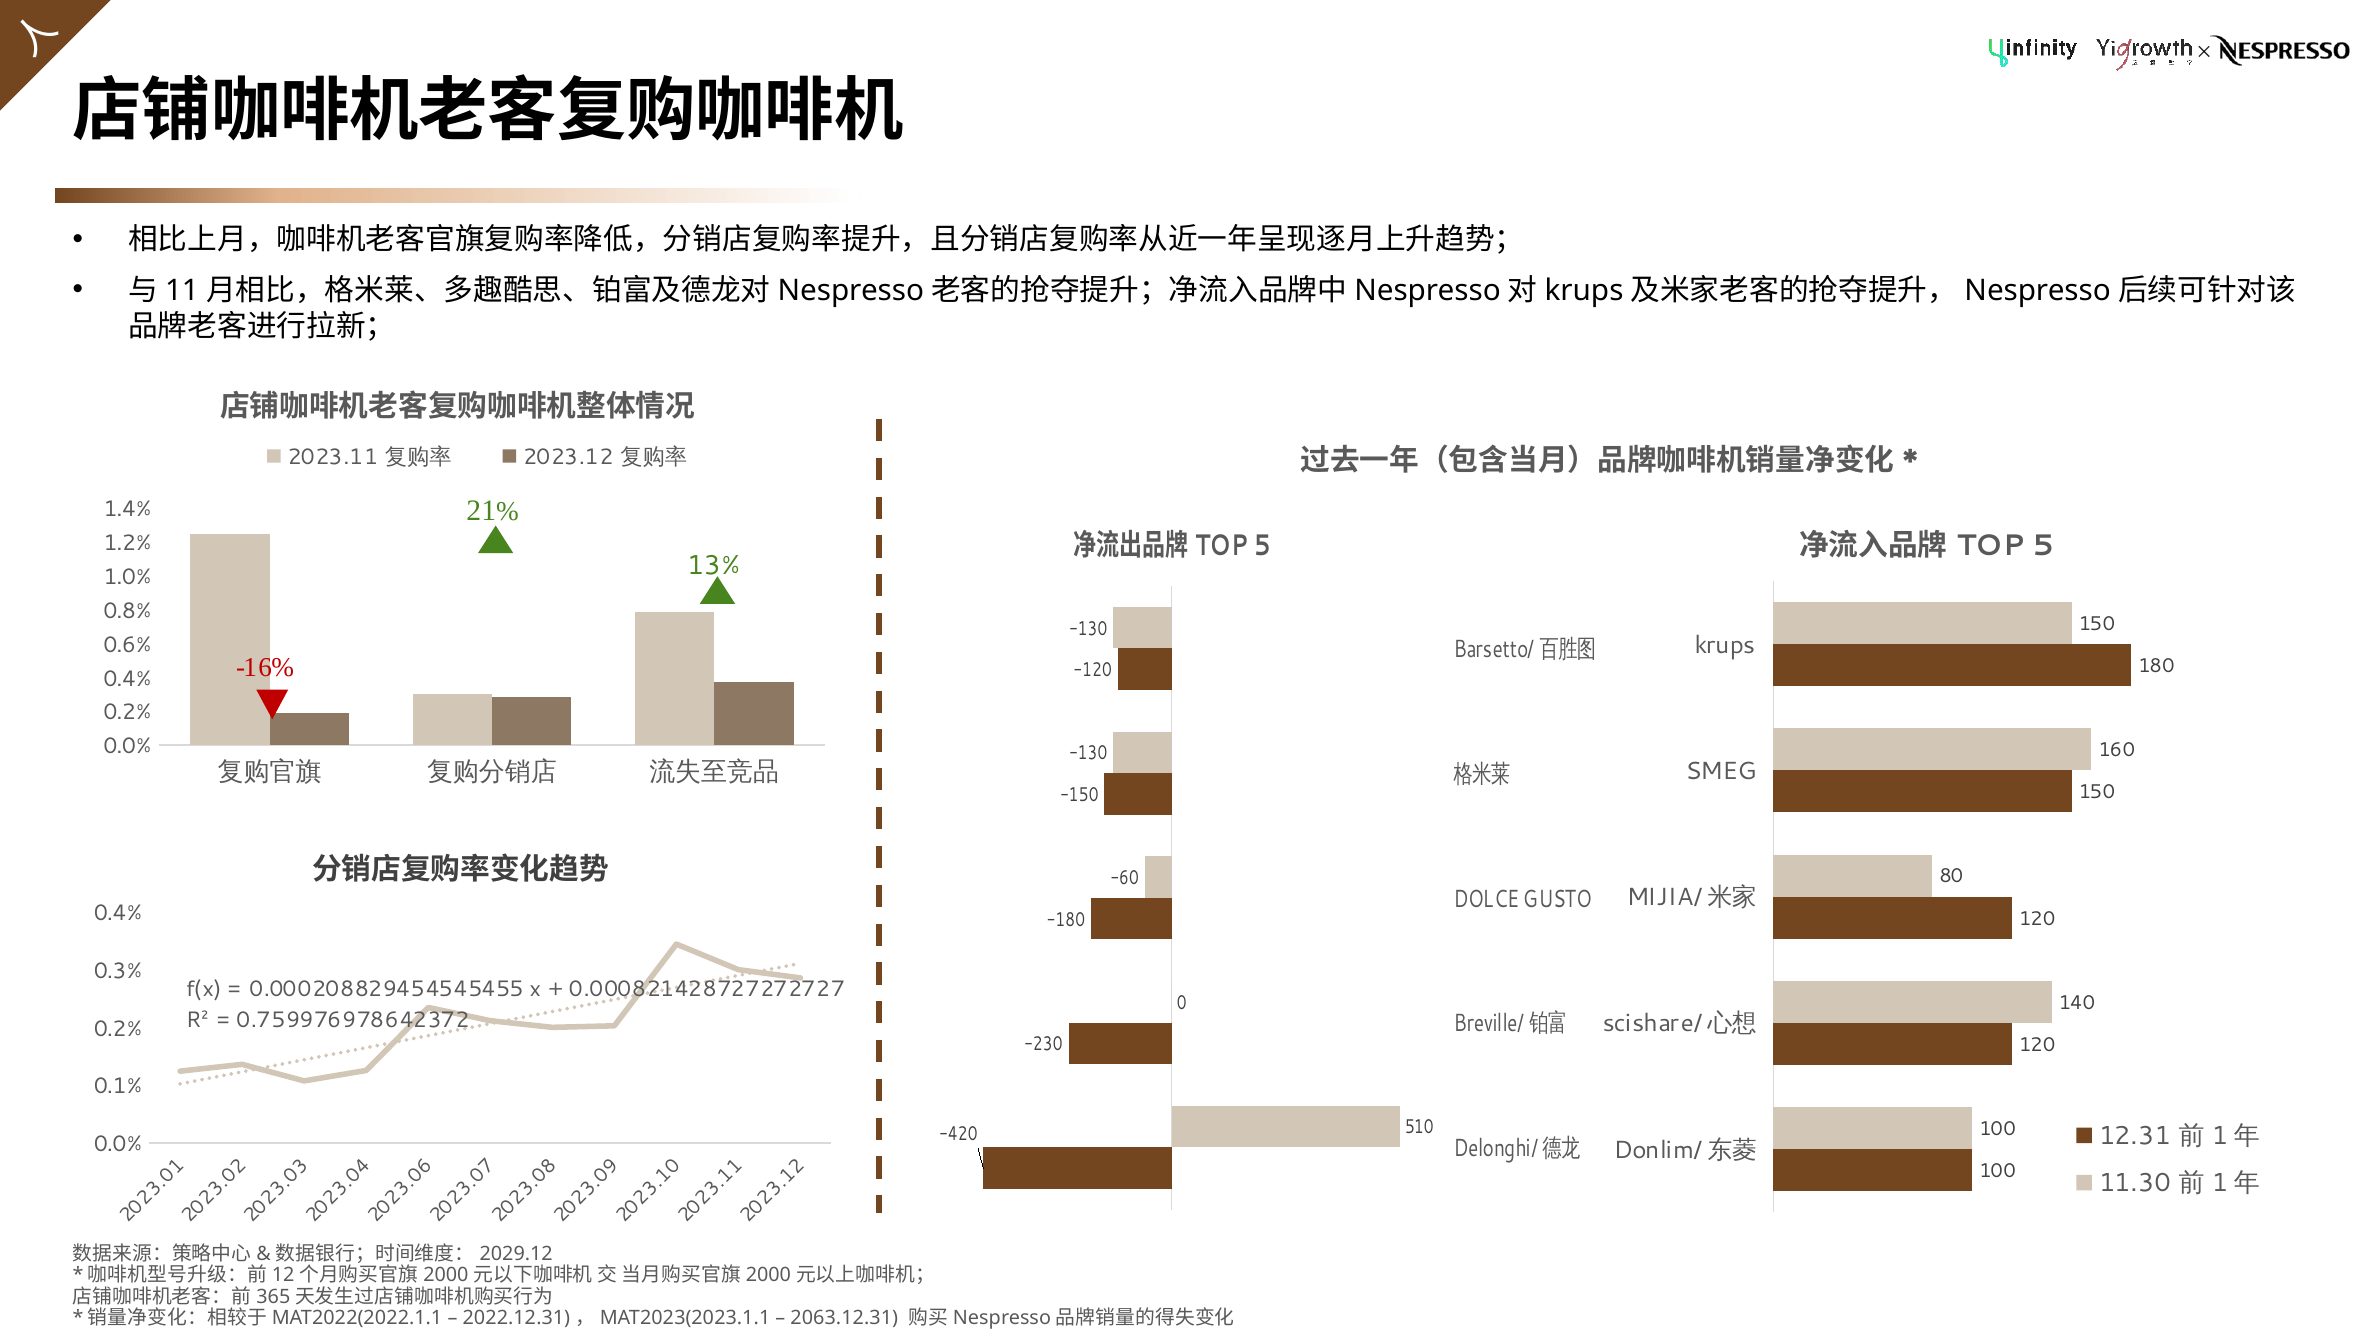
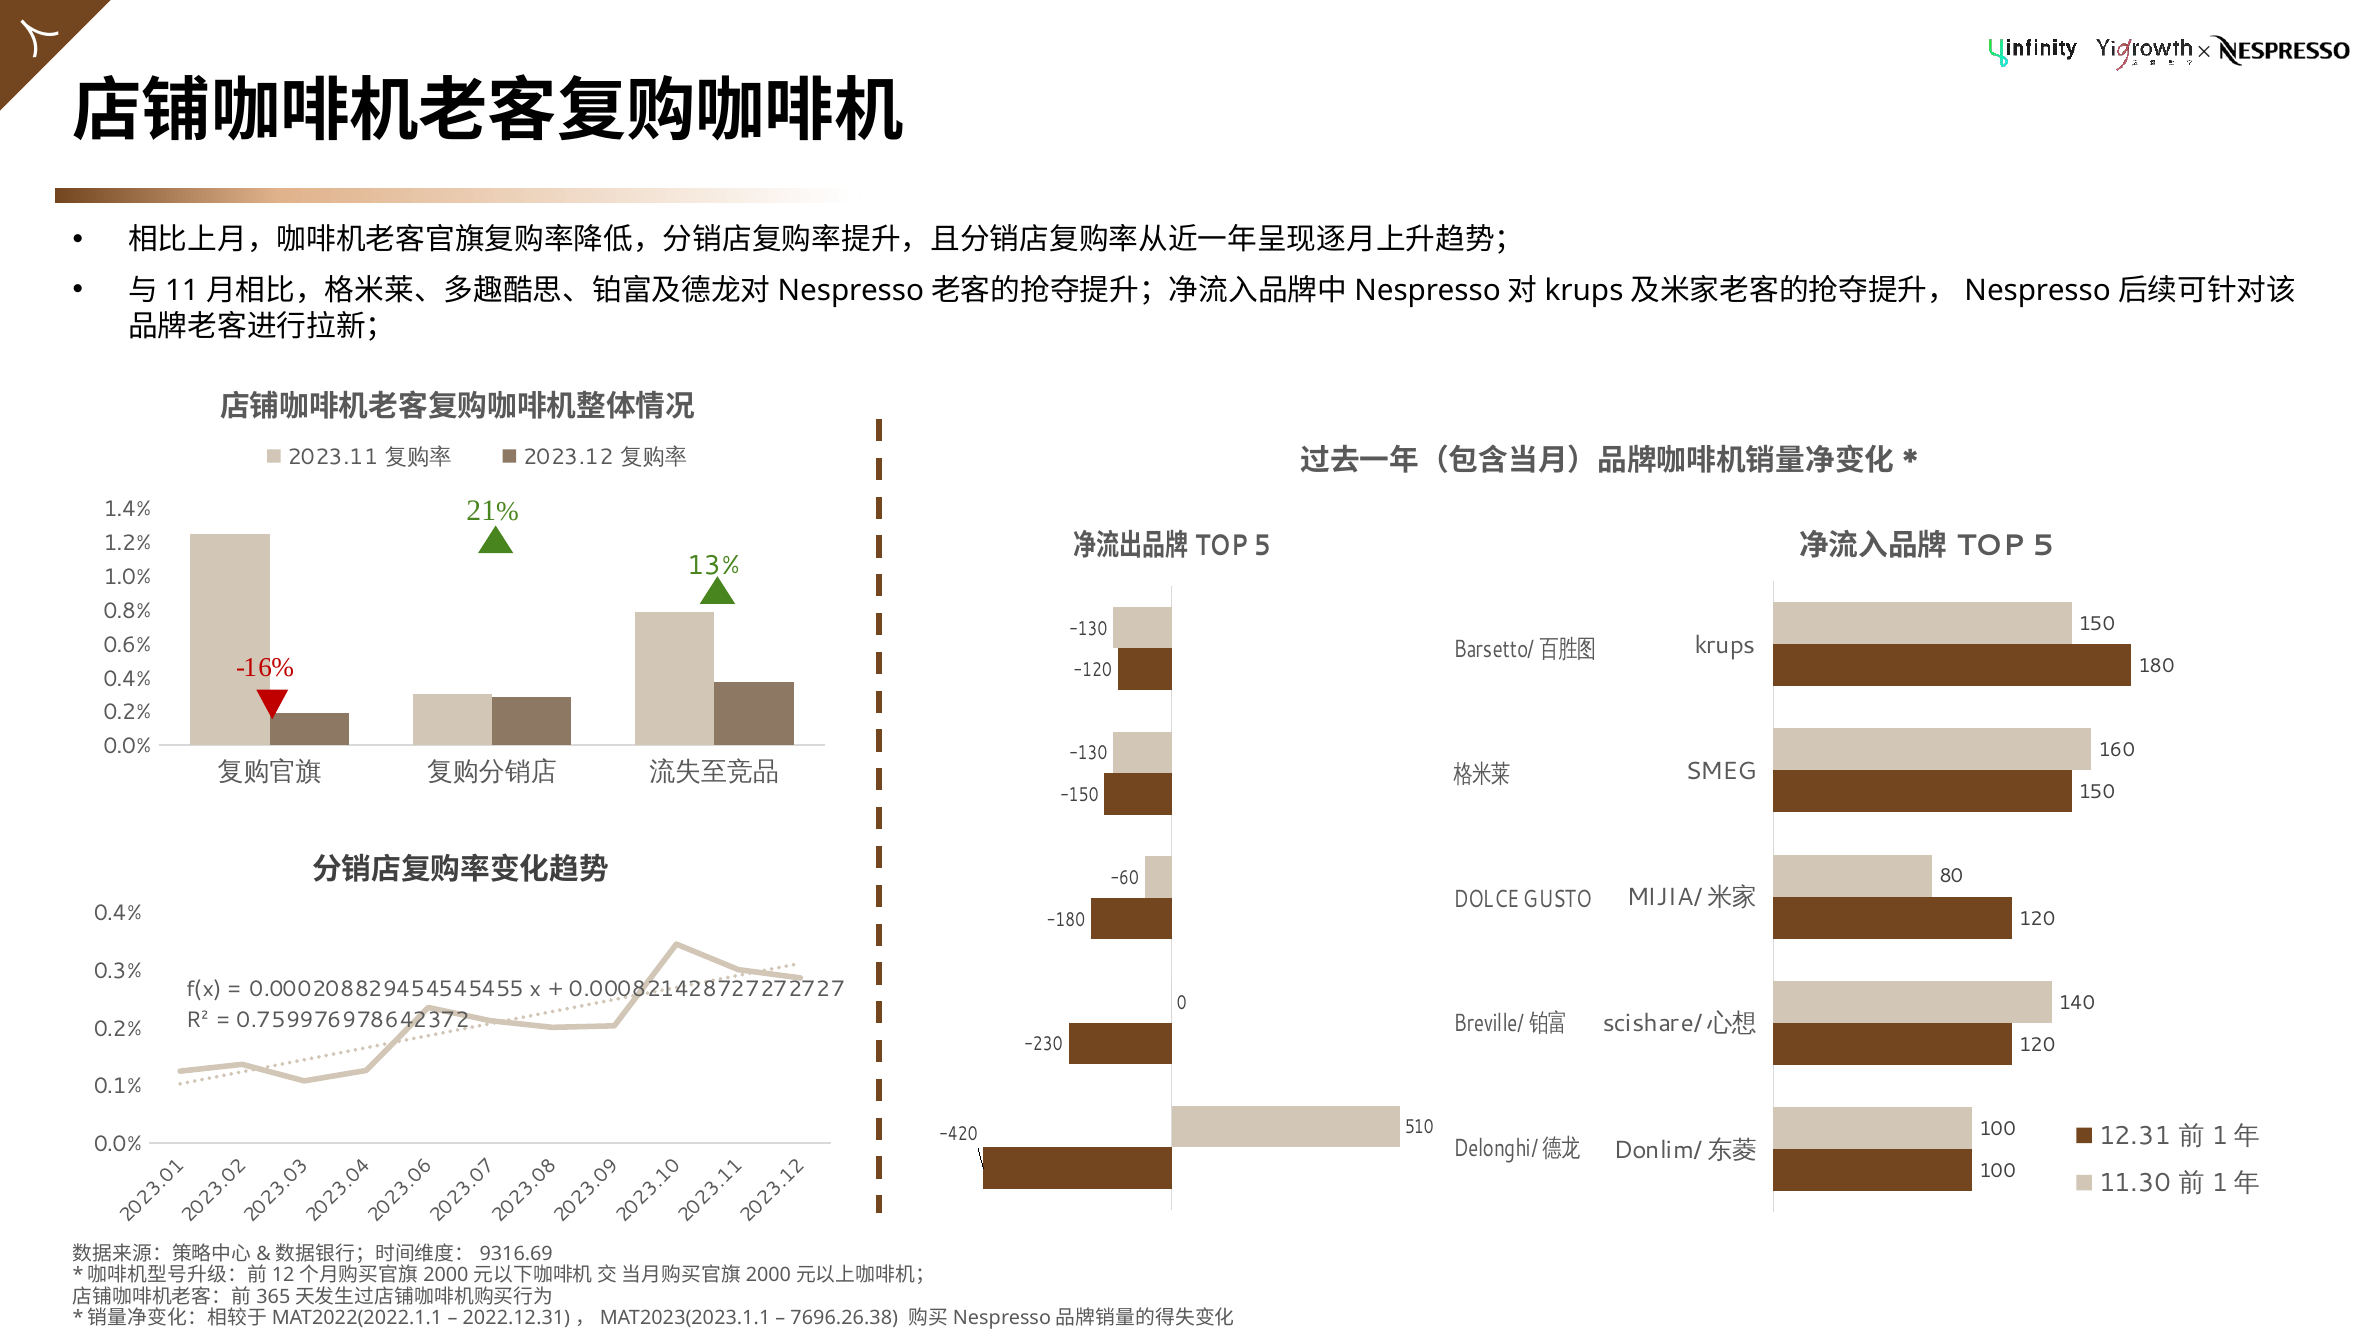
2029.12: 2029.12 -> 9316.69 (516, 1254)
2063.12.31: 2063.12.31 -> 7696.26.38 (844, 1318)
